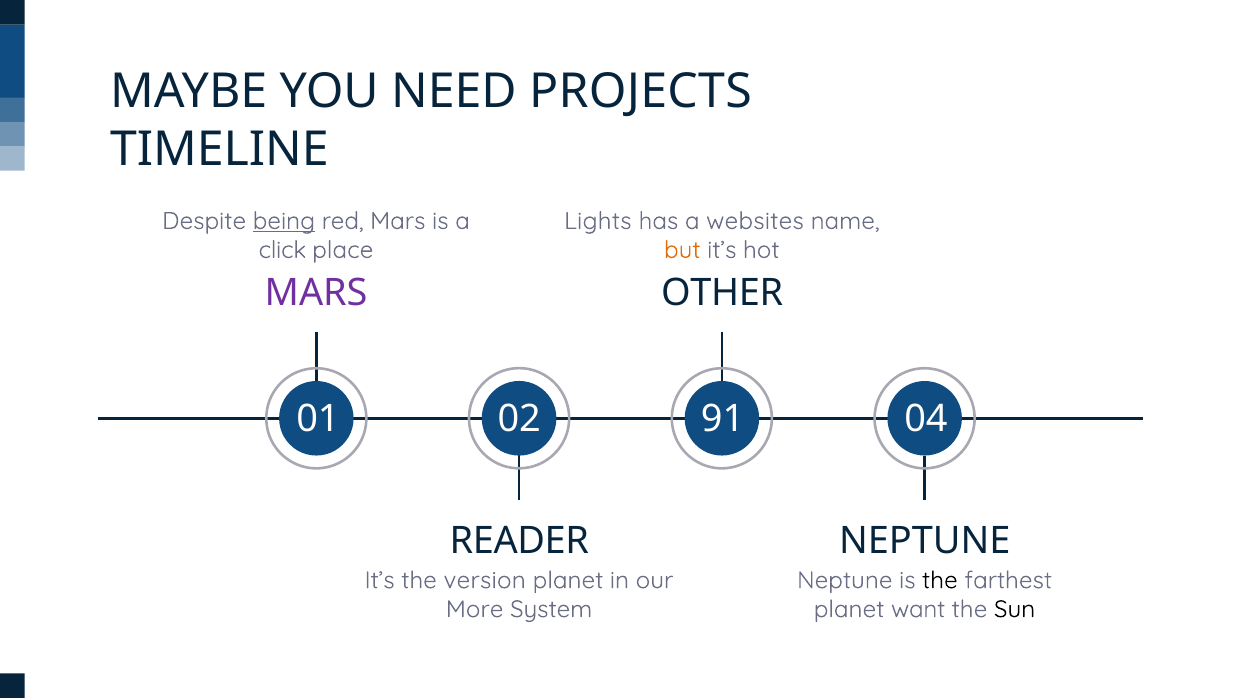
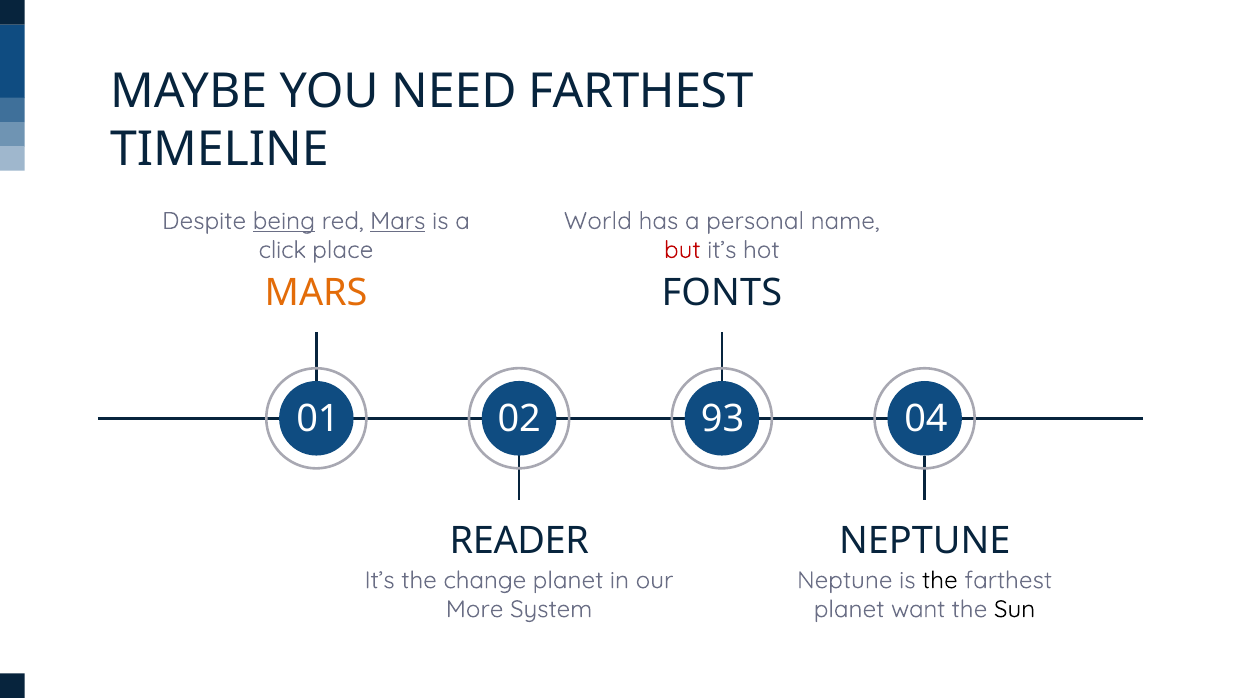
NEED PROJECTS: PROJECTS -> FARTHEST (641, 92)
Mars underline: none -> present (398, 221)
Lights: Lights -> World (598, 221)
websites: websites -> personal (755, 221)
but colour: orange -> red (682, 250)
MARS colour: purple -> orange (316, 293)
OTHER: OTHER -> FONTS (722, 293)
91: 91 -> 93 (723, 419)
version: version -> change (485, 580)
